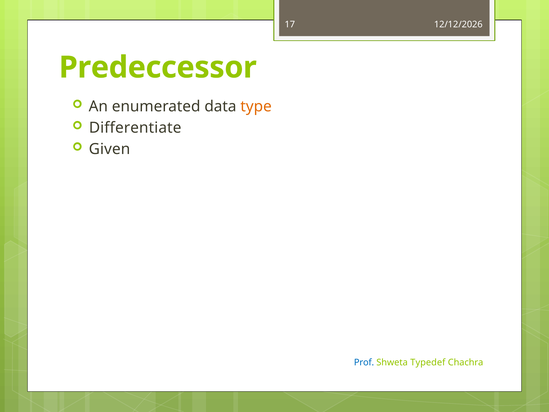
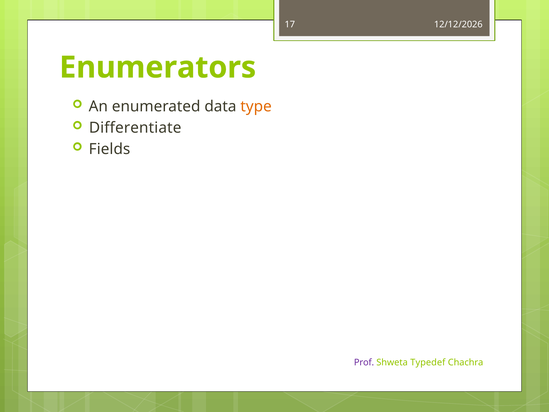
Predeccessor: Predeccessor -> Enumerators (158, 67)
Given: Given -> Fields (110, 149)
Prof colour: blue -> purple (364, 362)
